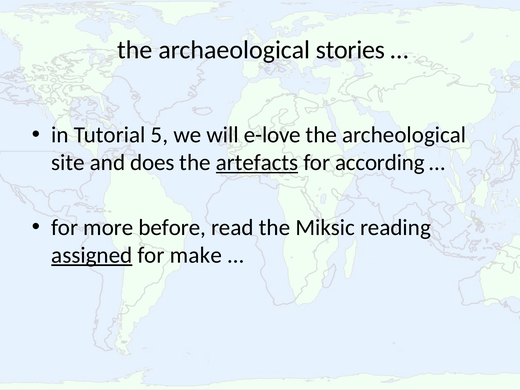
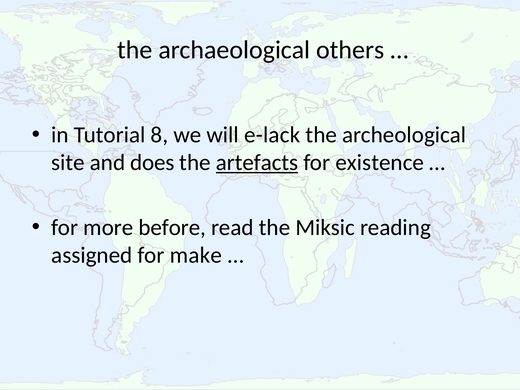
stories: stories -> others (350, 50)
5: 5 -> 8 (159, 135)
e-love: e-love -> e-lack (272, 135)
according: according -> existence (380, 163)
assigned underline: present -> none (92, 255)
